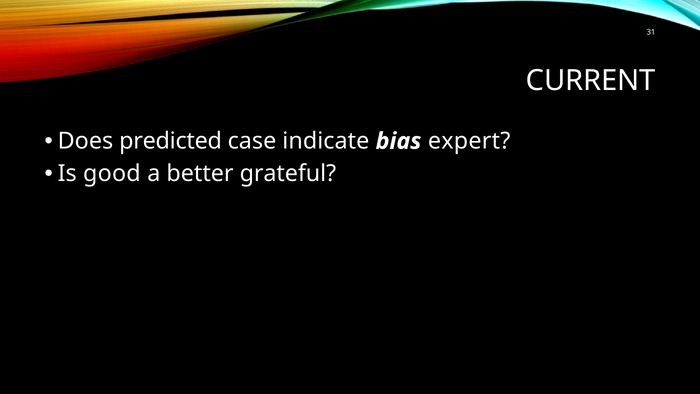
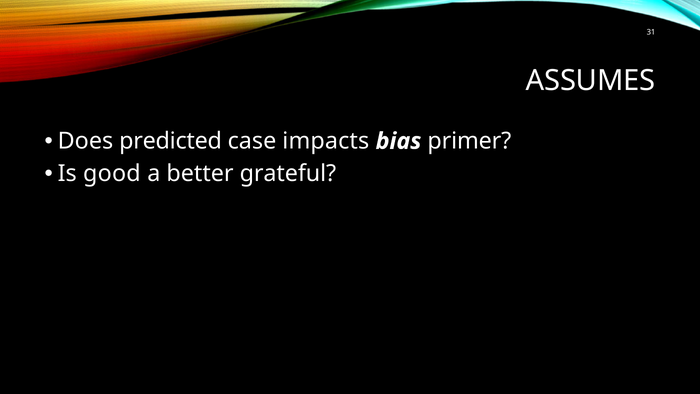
CURRENT: CURRENT -> ASSUMES (591, 81)
indicate: indicate -> impacts (326, 141)
expert: expert -> primer (469, 141)
